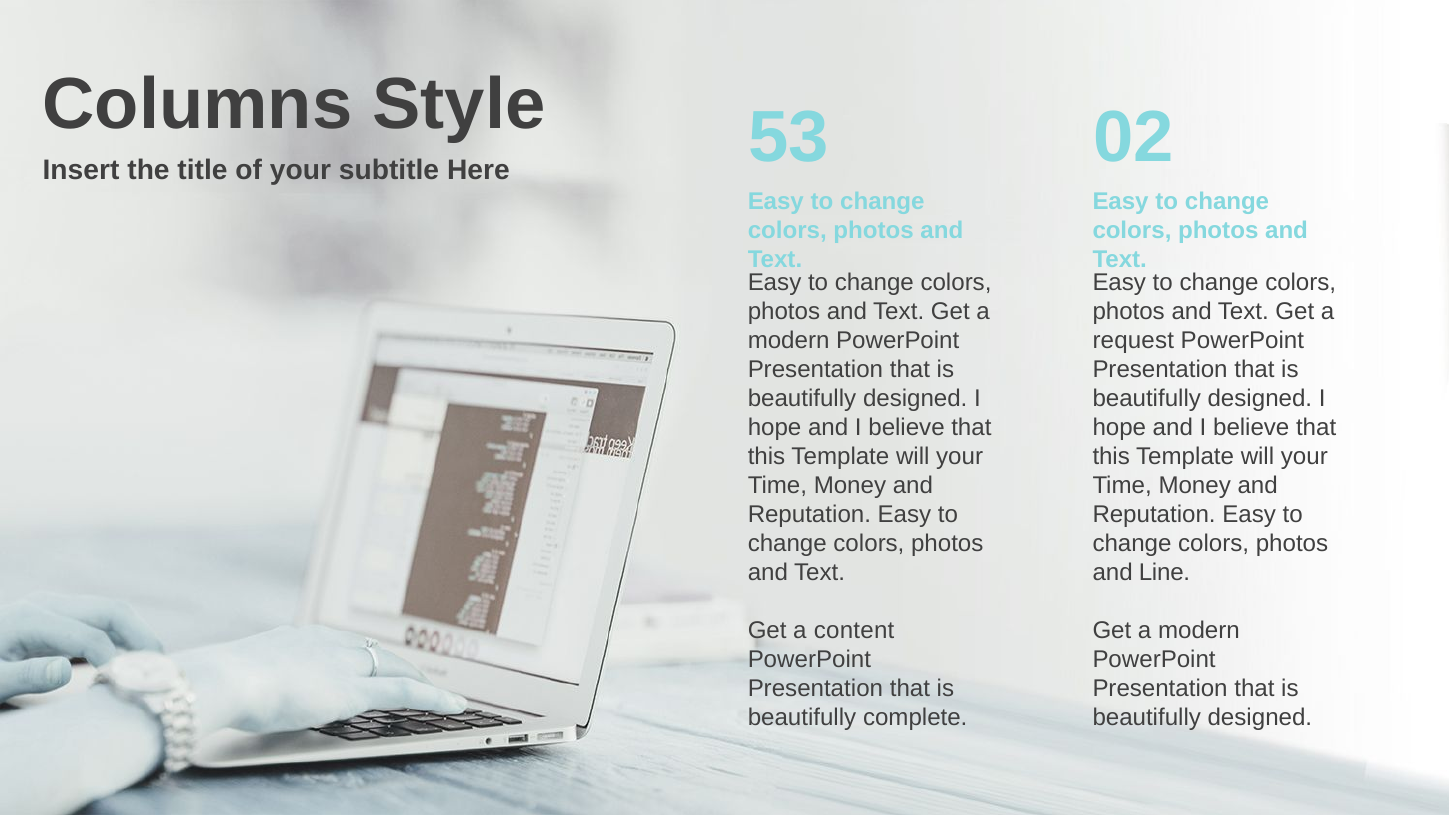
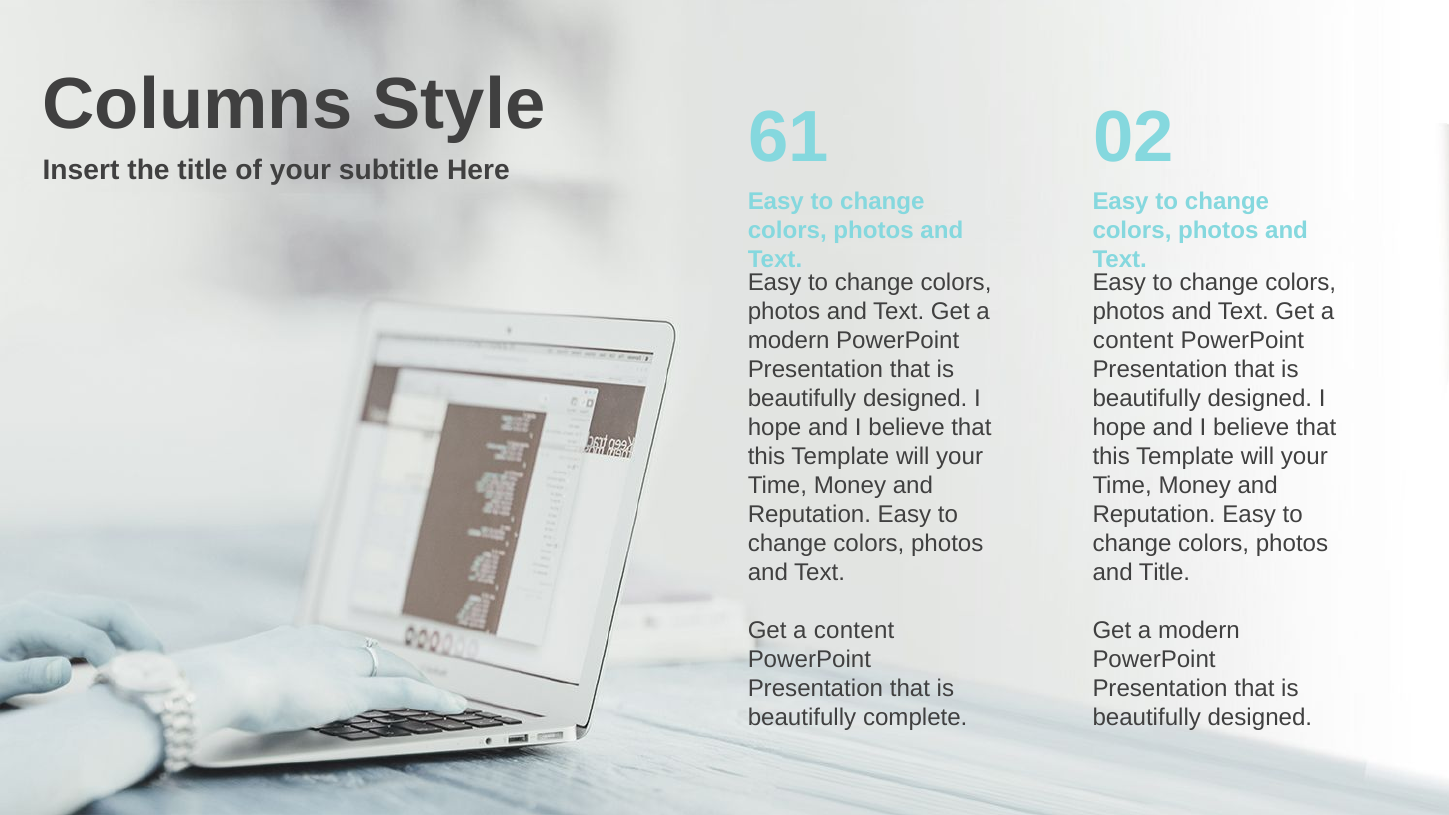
53: 53 -> 61 (789, 137)
request: request -> content (1133, 341)
and Line: Line -> Title (1164, 573)
